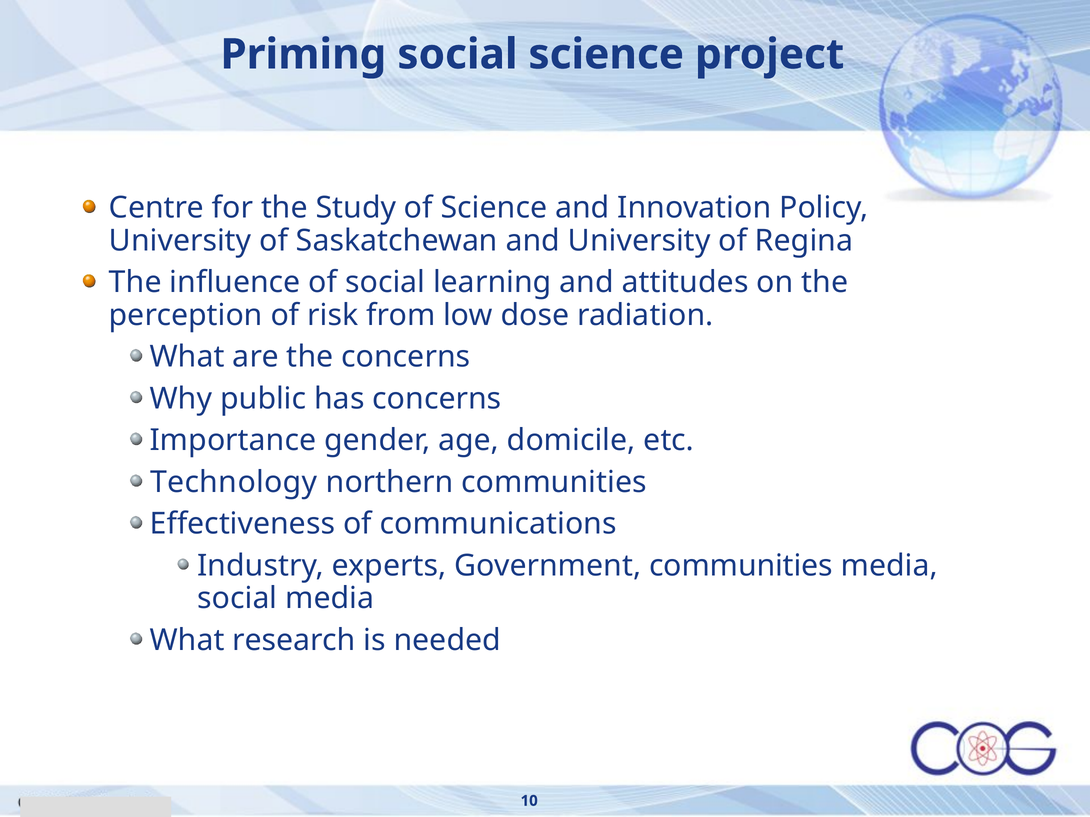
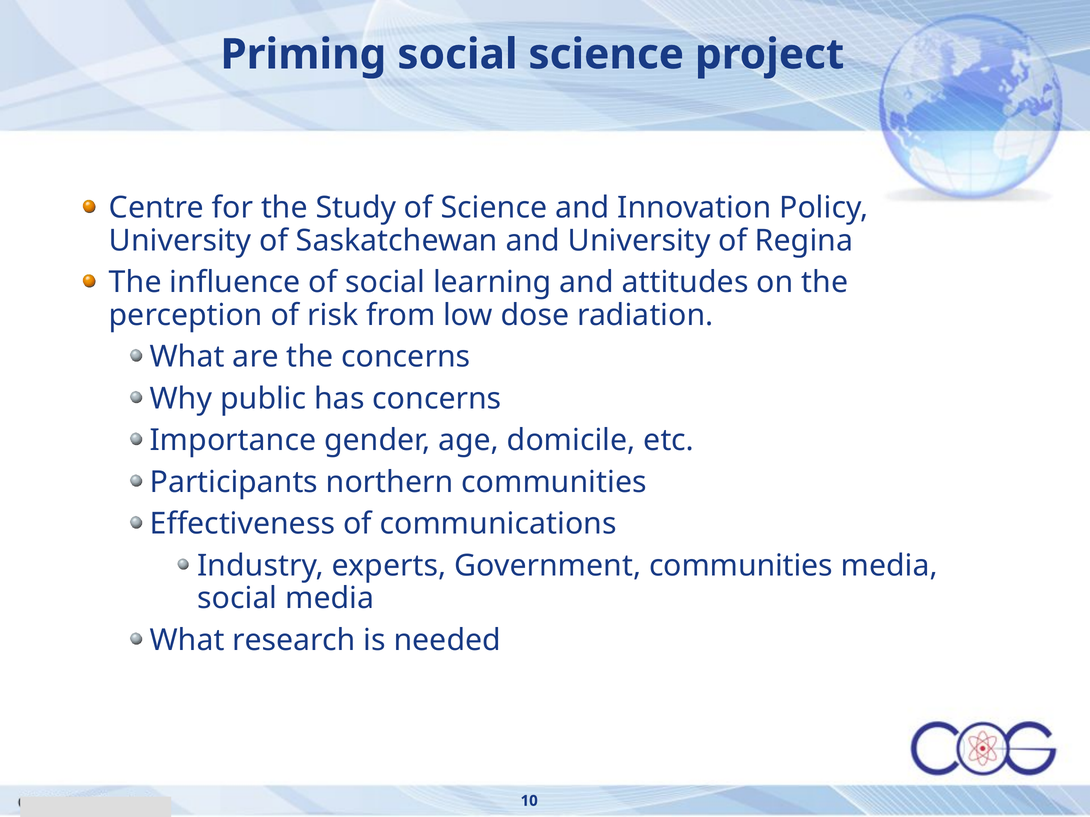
Technology: Technology -> Participants (234, 483)
